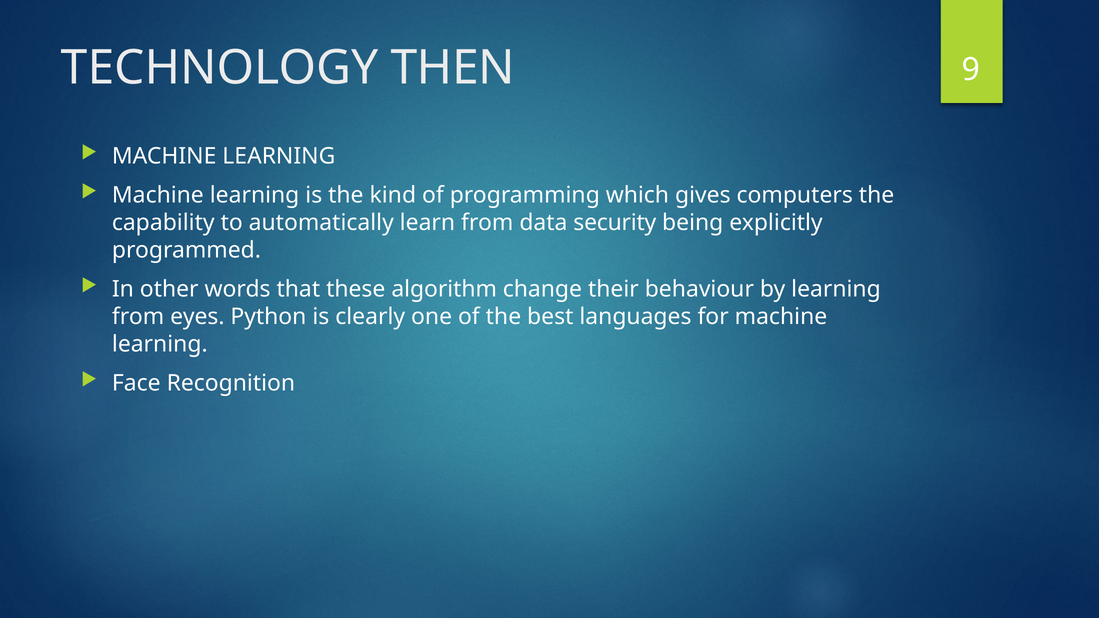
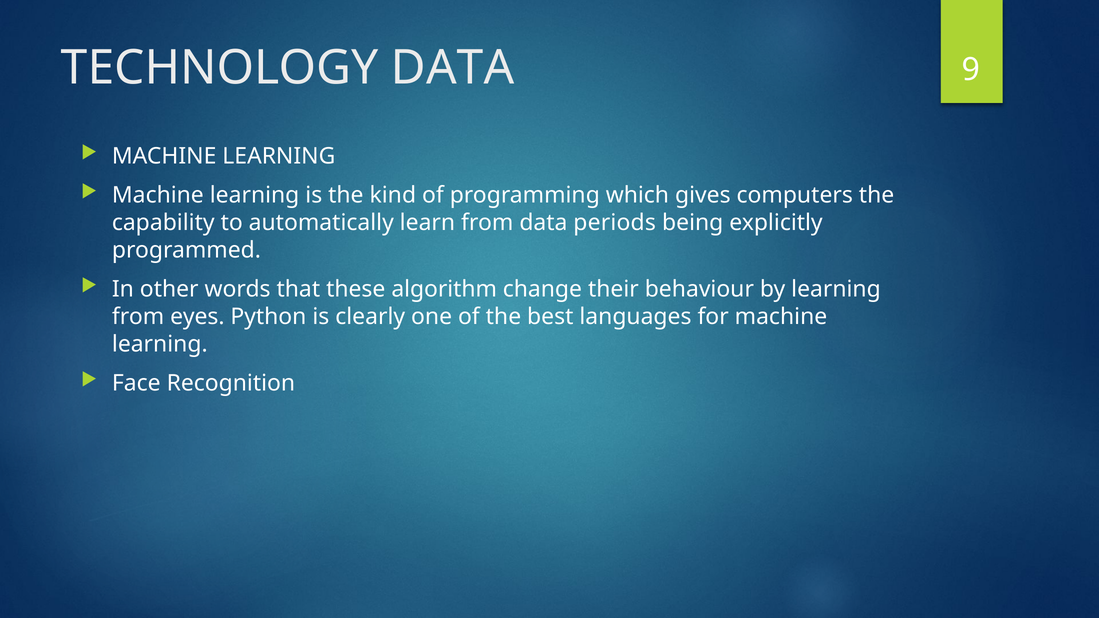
TECHNOLOGY THEN: THEN -> DATA (453, 68)
security: security -> periods (615, 223)
